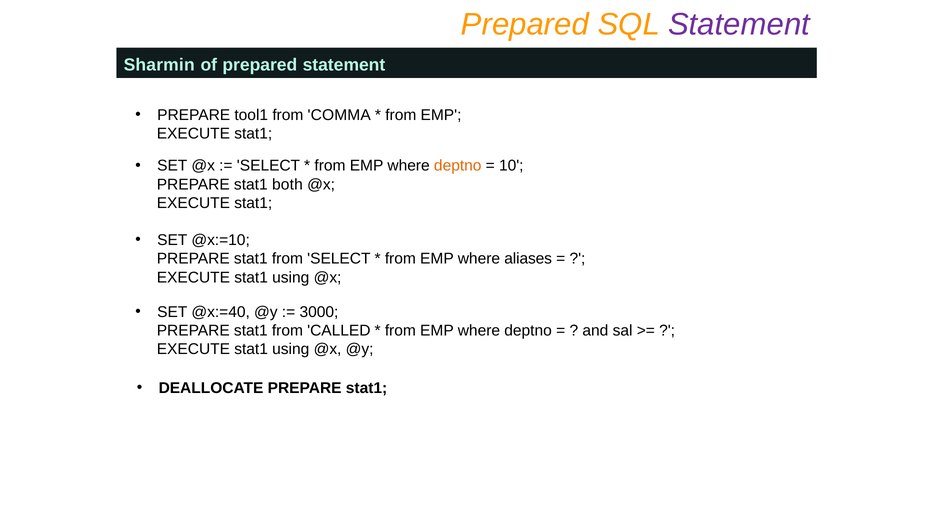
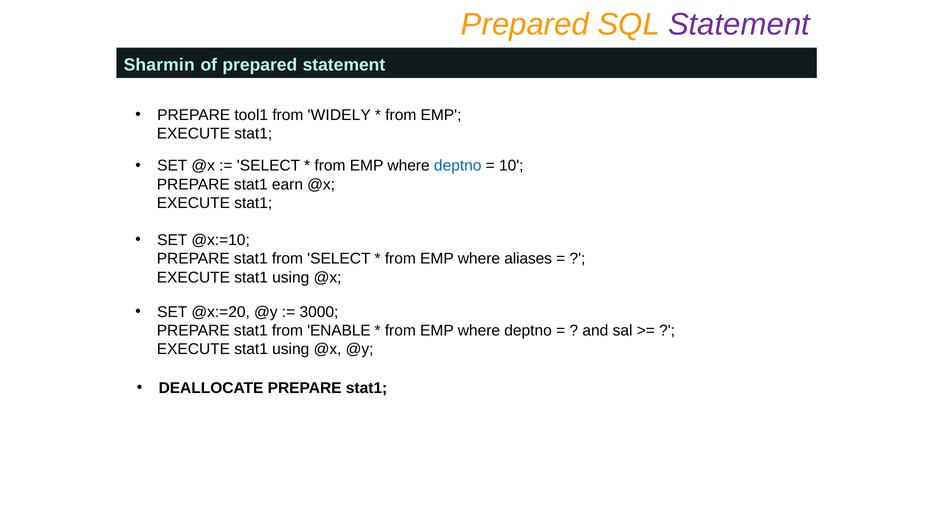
COMMA: COMMA -> WIDELY (339, 115)
deptno colour: orange -> blue (458, 166)
both: both -> earn (288, 184)
@x:=40: @x:=40 -> @x:=20 (221, 312)
CALLED: CALLED -> ENABLE (339, 330)
